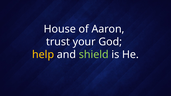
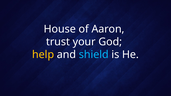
shield colour: light green -> light blue (94, 55)
